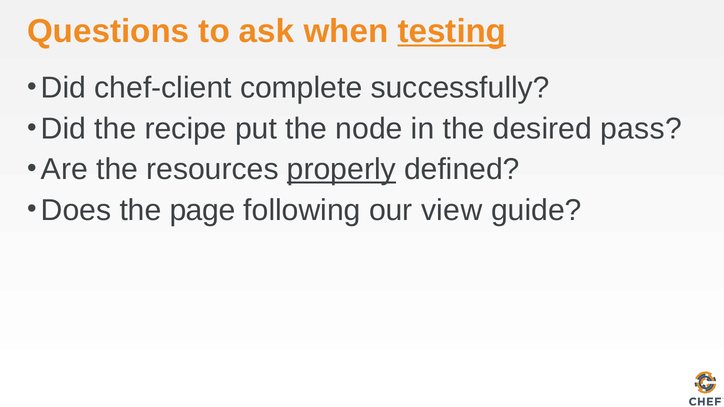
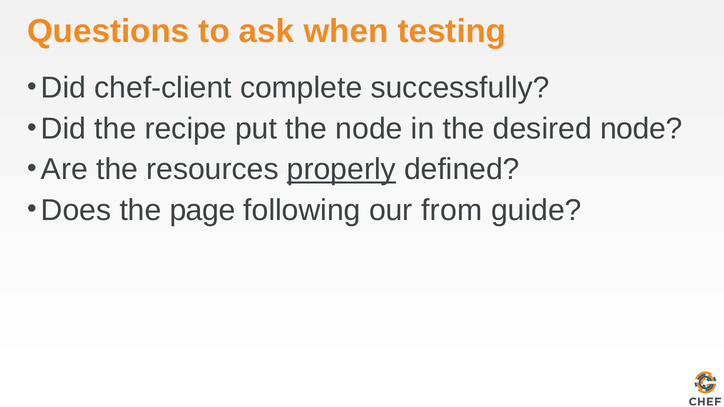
testing underline: present -> none (452, 31)
desired pass: pass -> node (641, 129)
view: view -> from (452, 210)
